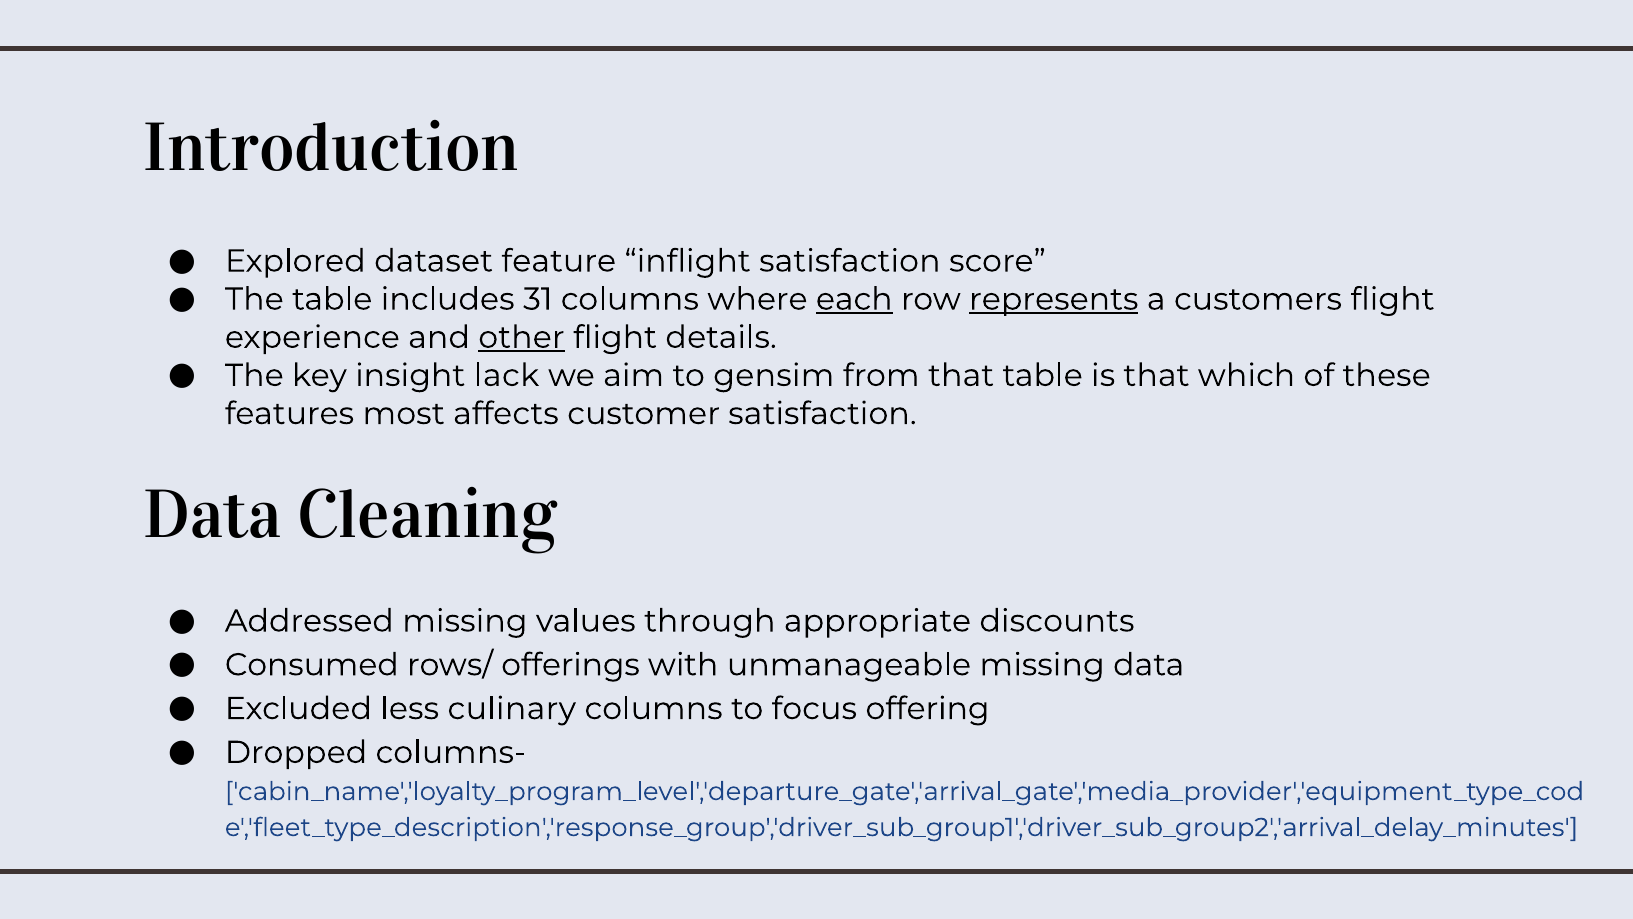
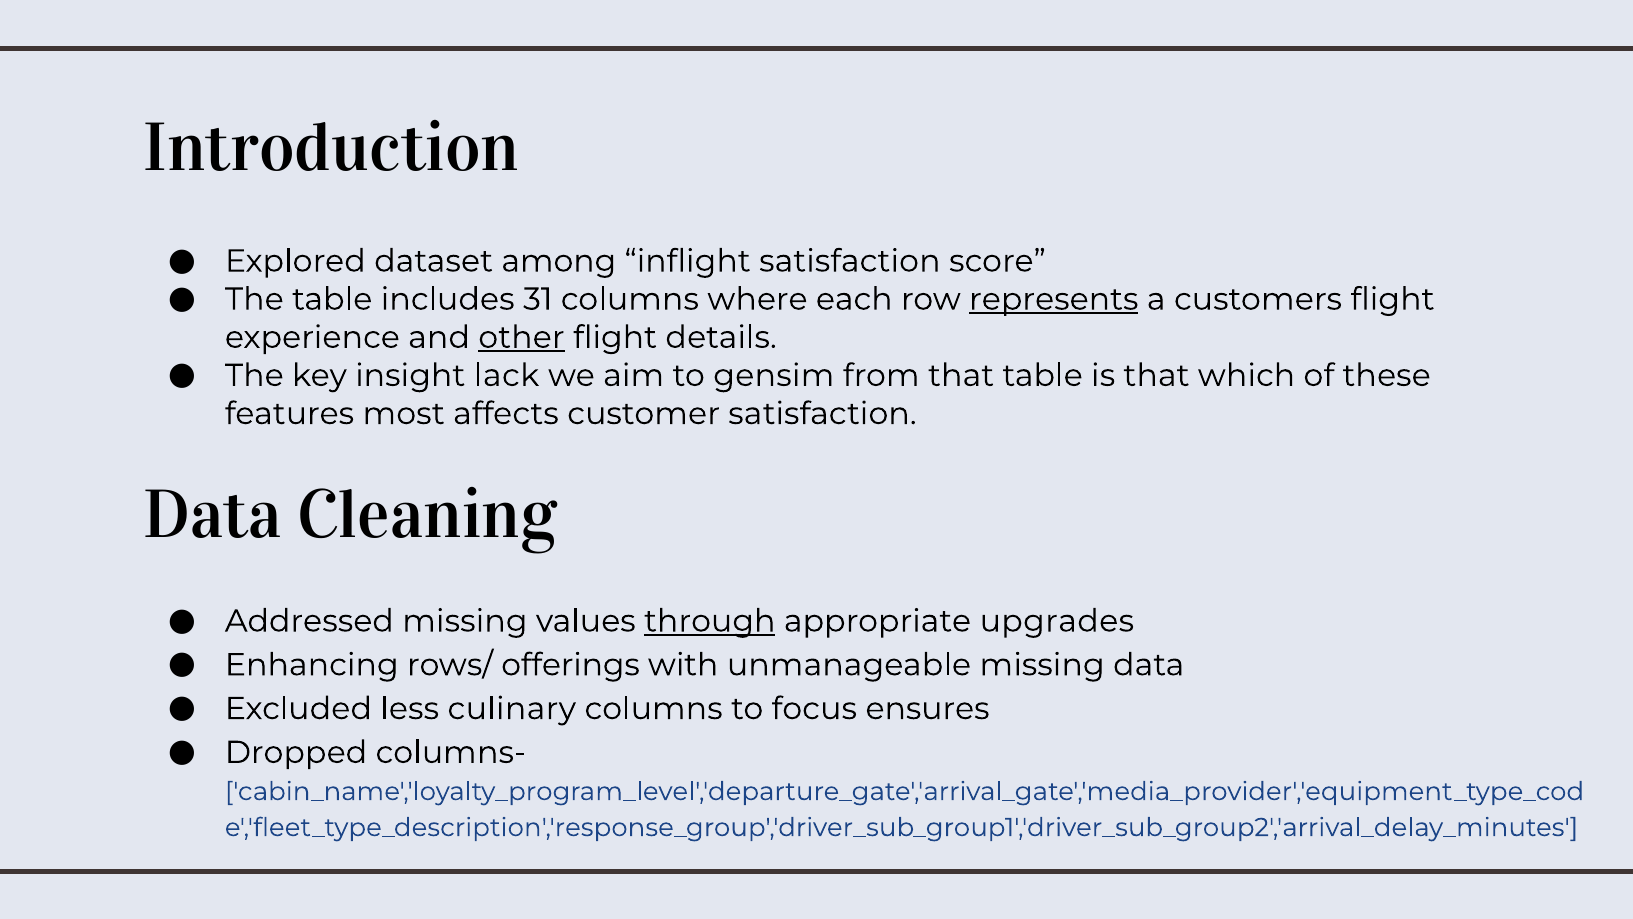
feature: feature -> among (559, 261)
each underline: present -> none (854, 299)
through underline: none -> present (710, 621)
discounts: discounts -> upgrades (1057, 621)
Consumed: Consumed -> Enhancing (312, 665)
offering: offering -> ensures (928, 708)
